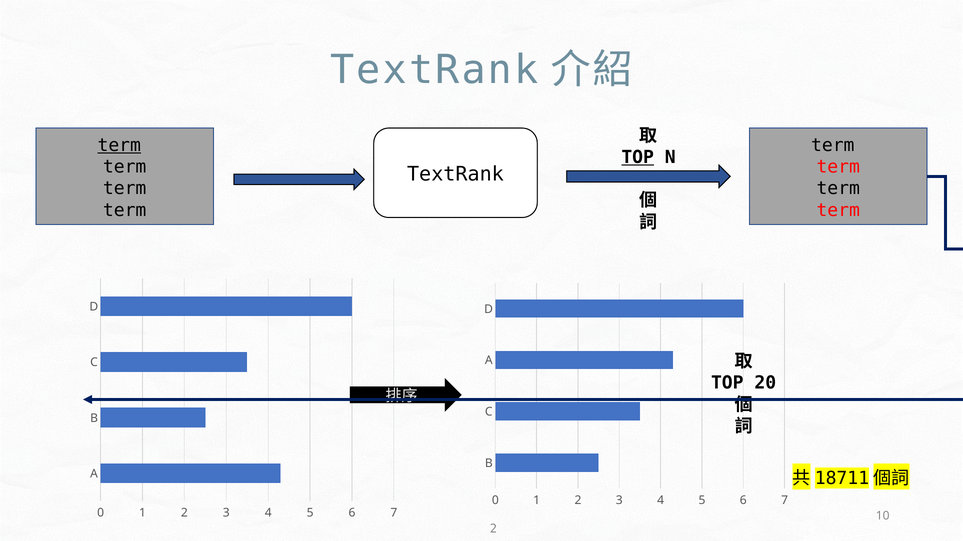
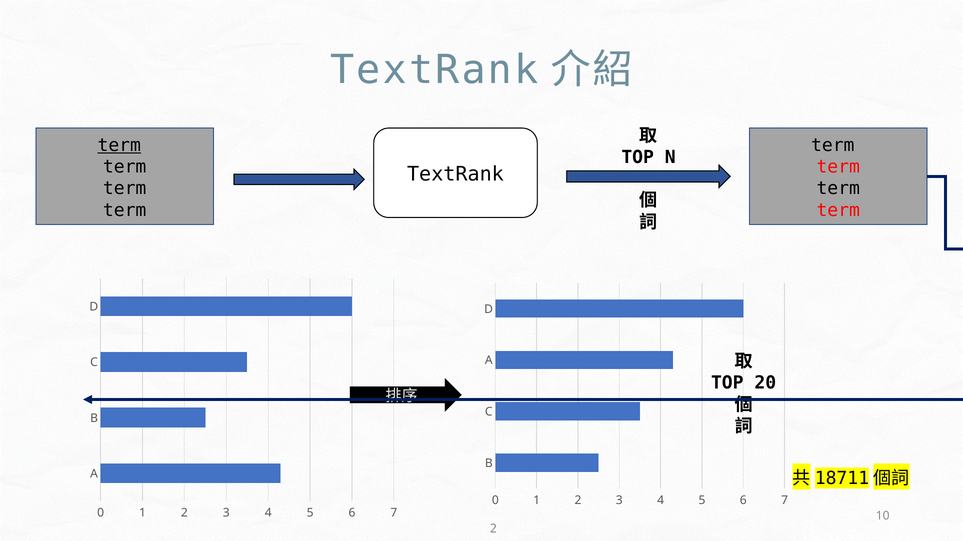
TOP underline: present -> none (638, 157)
